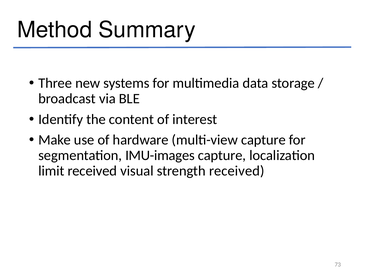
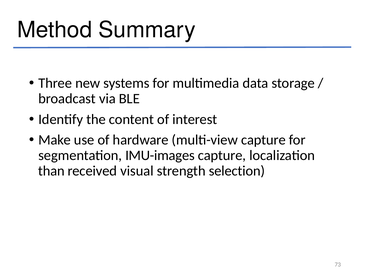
limit: limit -> than (51, 171)
strength received: received -> selection (237, 171)
